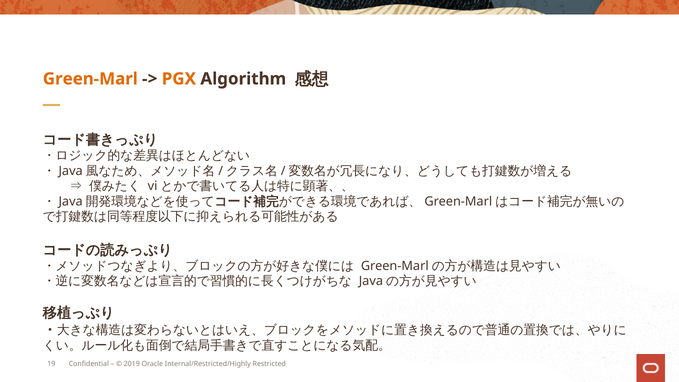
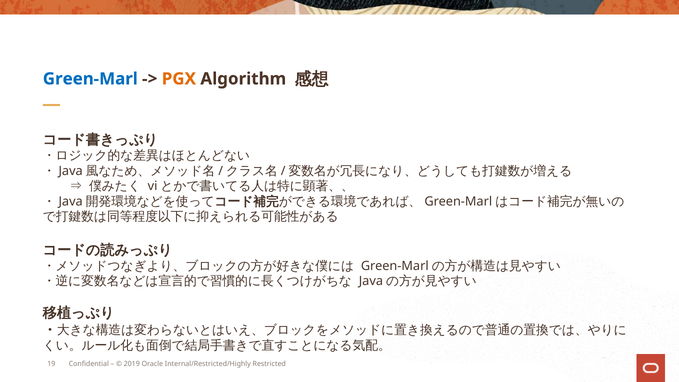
Green-Marl colour: orange -> blue (90, 79)
